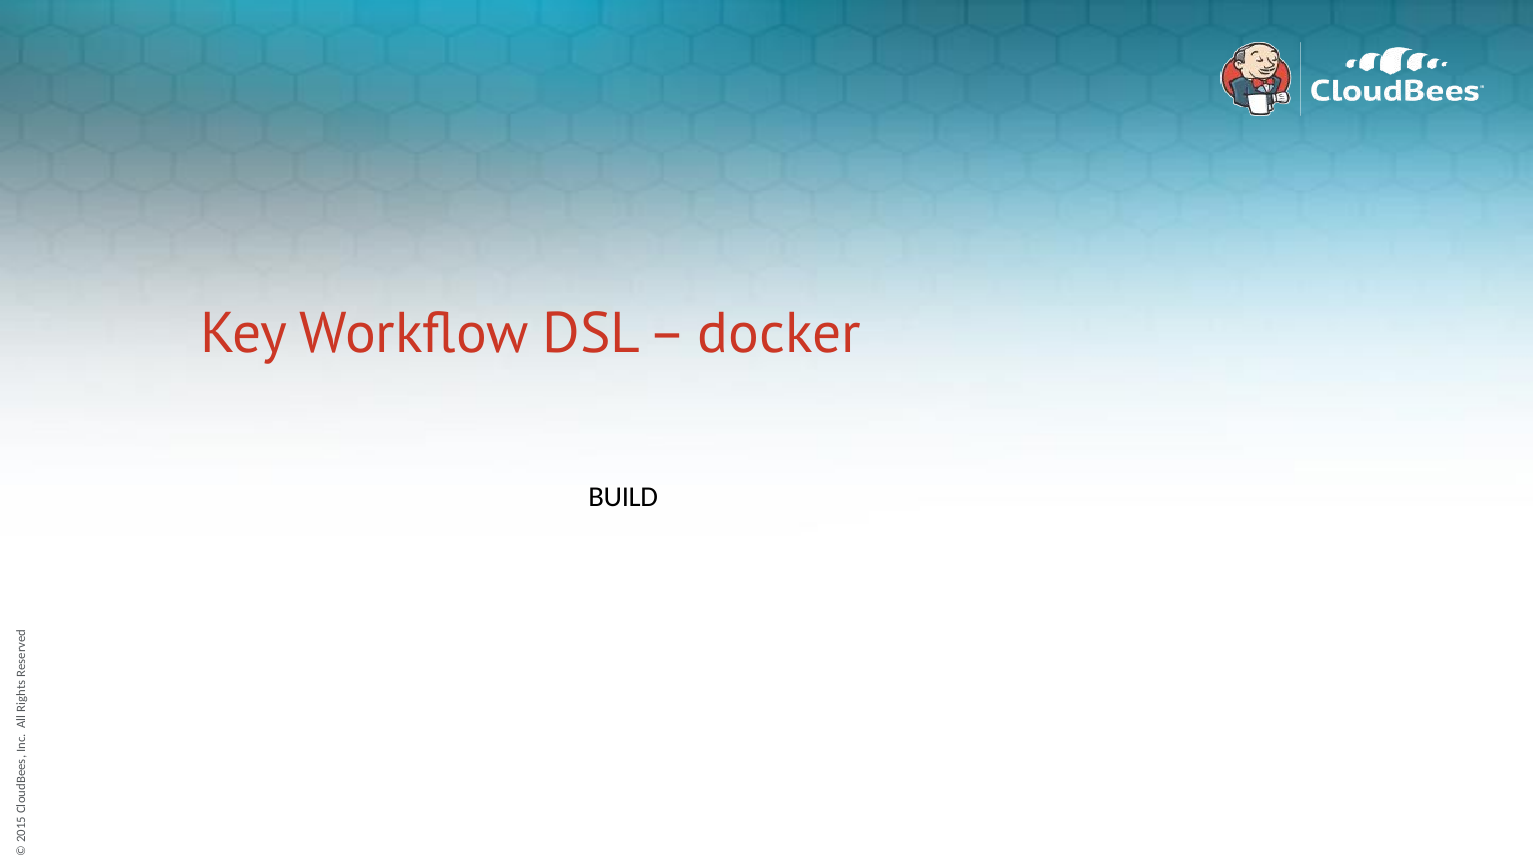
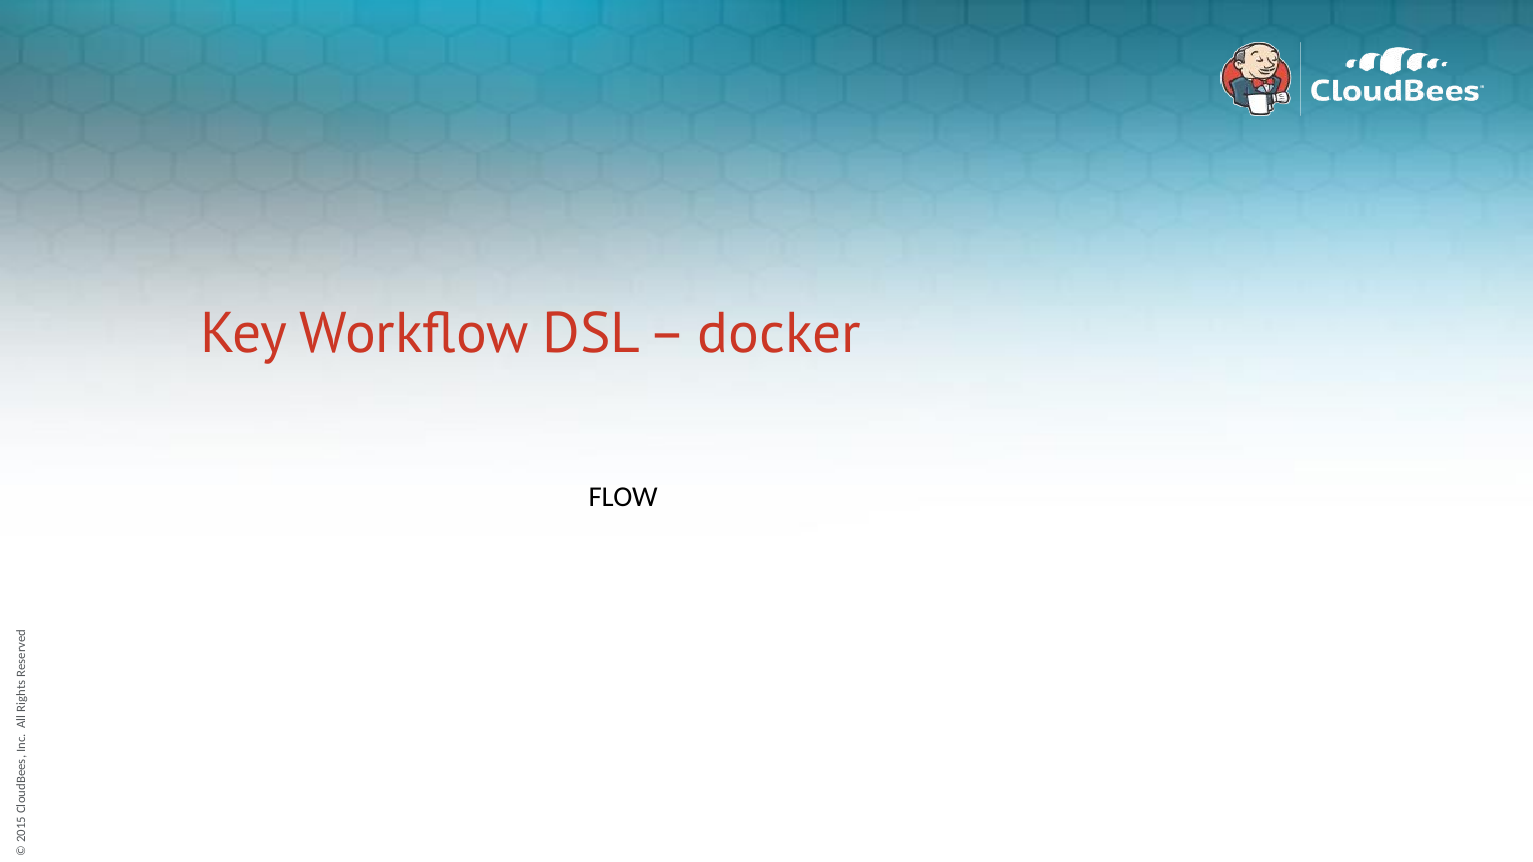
BUILD: BUILD -> FLOW (623, 497)
